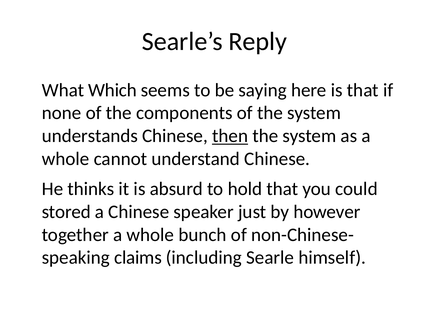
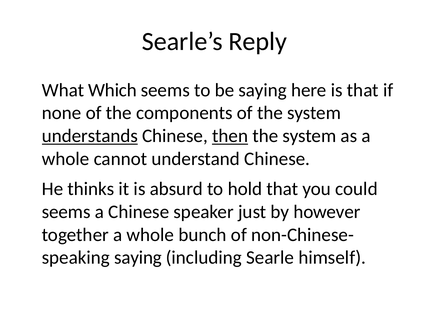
understands underline: none -> present (90, 136)
stored: stored -> seems (66, 212)
claims: claims -> saying (138, 257)
